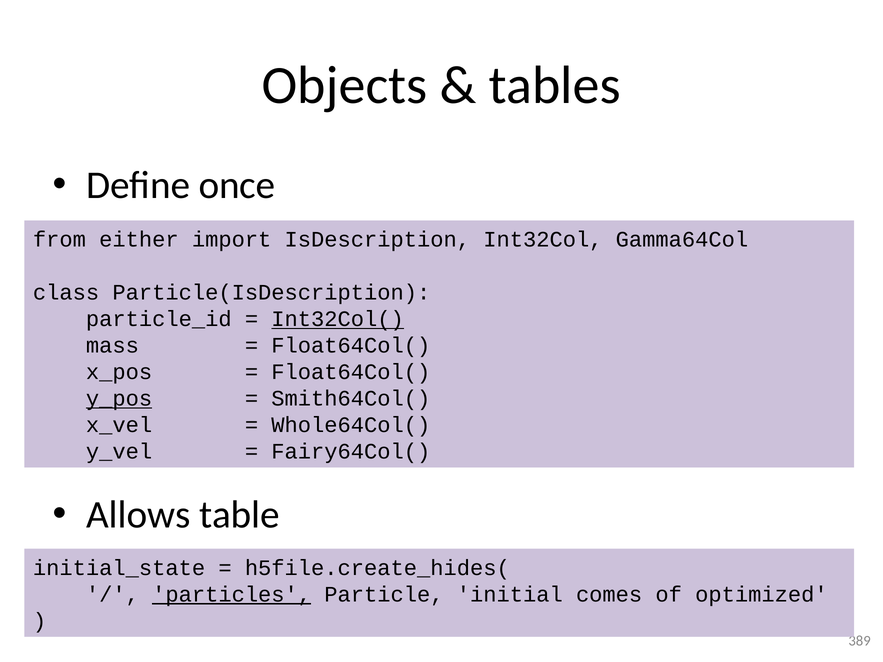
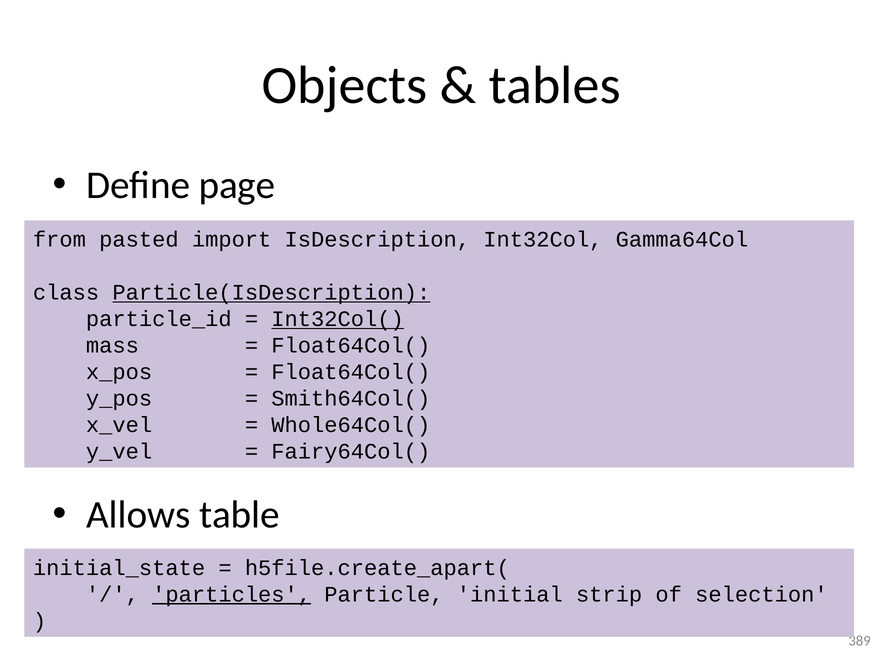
once: once -> page (237, 185)
either: either -> pasted (139, 240)
Particle(IsDescription underline: none -> present (271, 293)
y_pos underline: present -> none (119, 399)
h5file.create_hides(: h5file.create_hides( -> h5file.create_apart( (377, 568)
comes: comes -> strip (609, 595)
optimized: optimized -> selection (761, 595)
